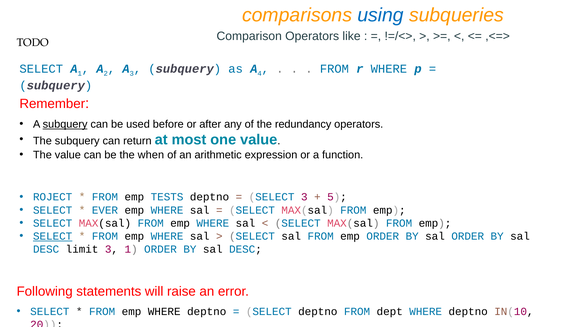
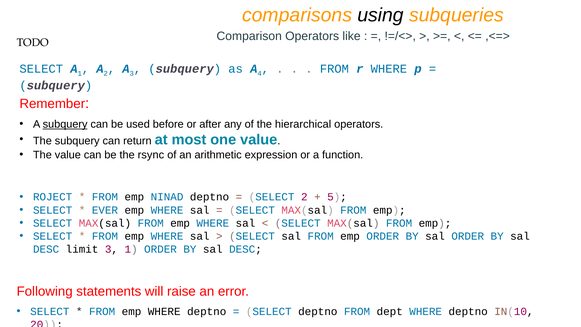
using colour: blue -> black (381, 15)
redundancy: redundancy -> hierarchical (303, 124)
when: when -> rsync (151, 155)
TESTS: TESTS -> NINAD (167, 197)
SELECT 3: 3 -> 2 (304, 197)
SELECT underline: present -> none (53, 236)
